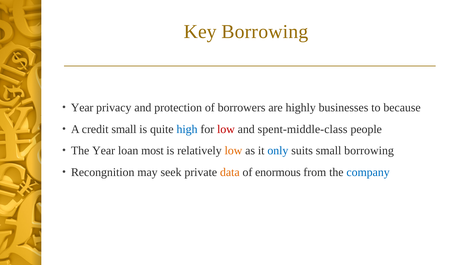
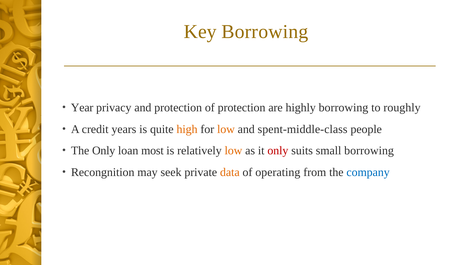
of borrowers: borrowers -> protection (242, 108)
highly businesses: businesses -> borrowing (343, 108)
because: because -> roughly (402, 108)
credit small: small -> years (124, 129)
high colour: blue -> orange (187, 129)
low colour: red -> orange (226, 129)
The Year: Year -> Only (104, 151)
only colour: blue -> red (278, 151)
enormous: enormous -> operating (278, 172)
